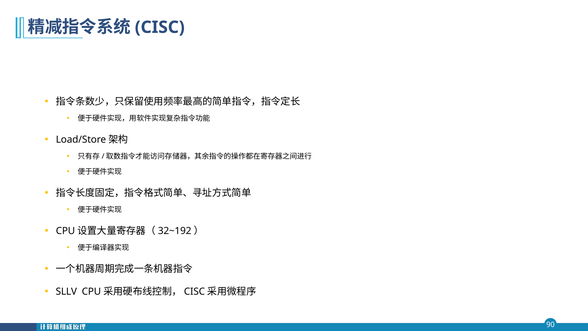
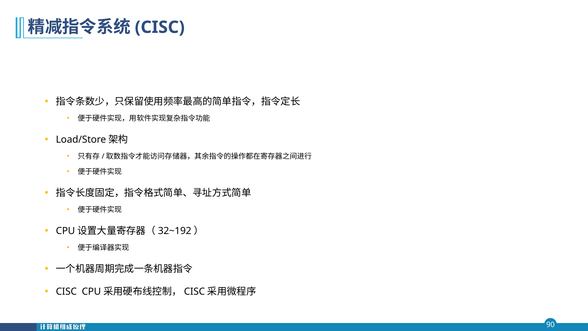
SLLV: SLLV -> CISC (66, 291)
